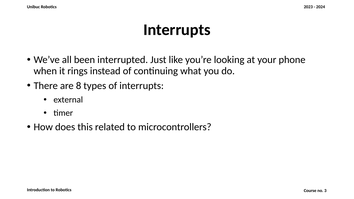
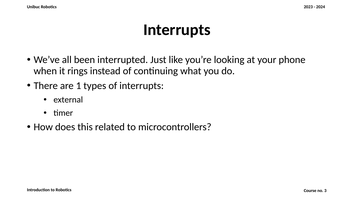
8: 8 -> 1 (79, 86)
